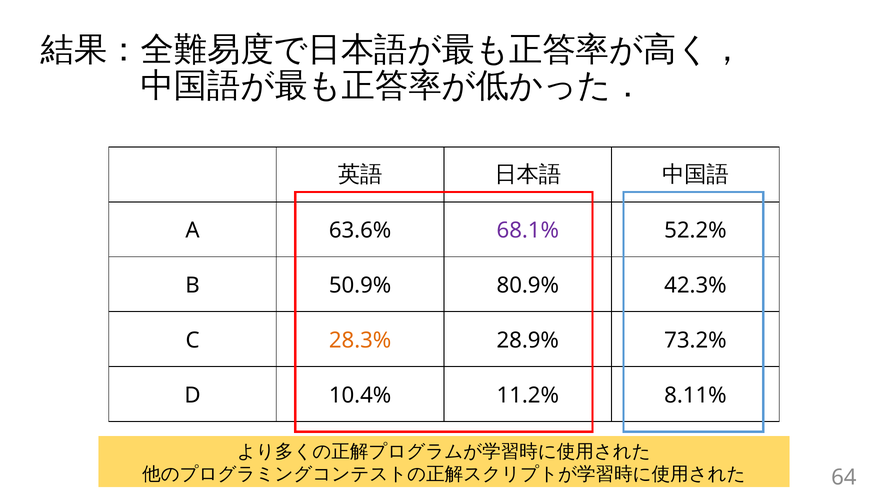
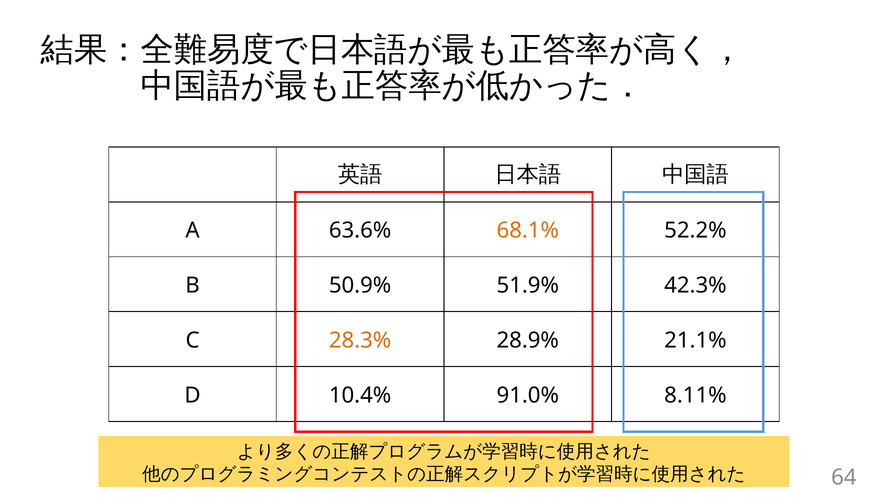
68.1% colour: purple -> orange (528, 230)
80.9%: 80.9% -> 51.9% (528, 285)
73.2%: 73.2% -> 21.1% (695, 340)
11.2%: 11.2% -> 91.0% (528, 395)
